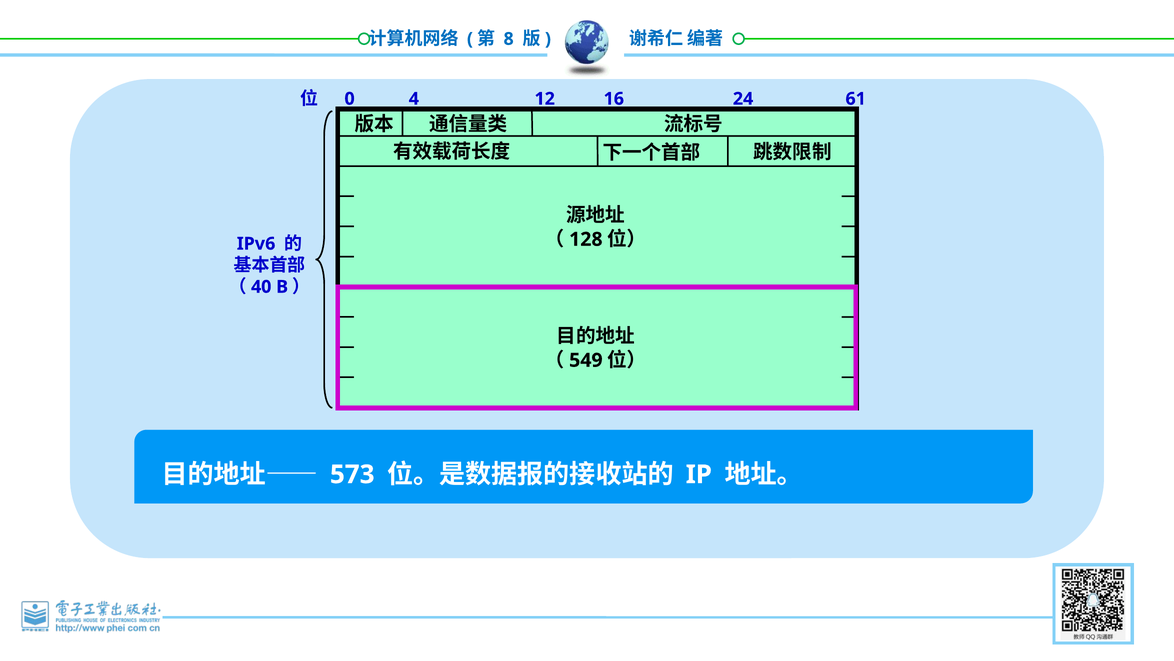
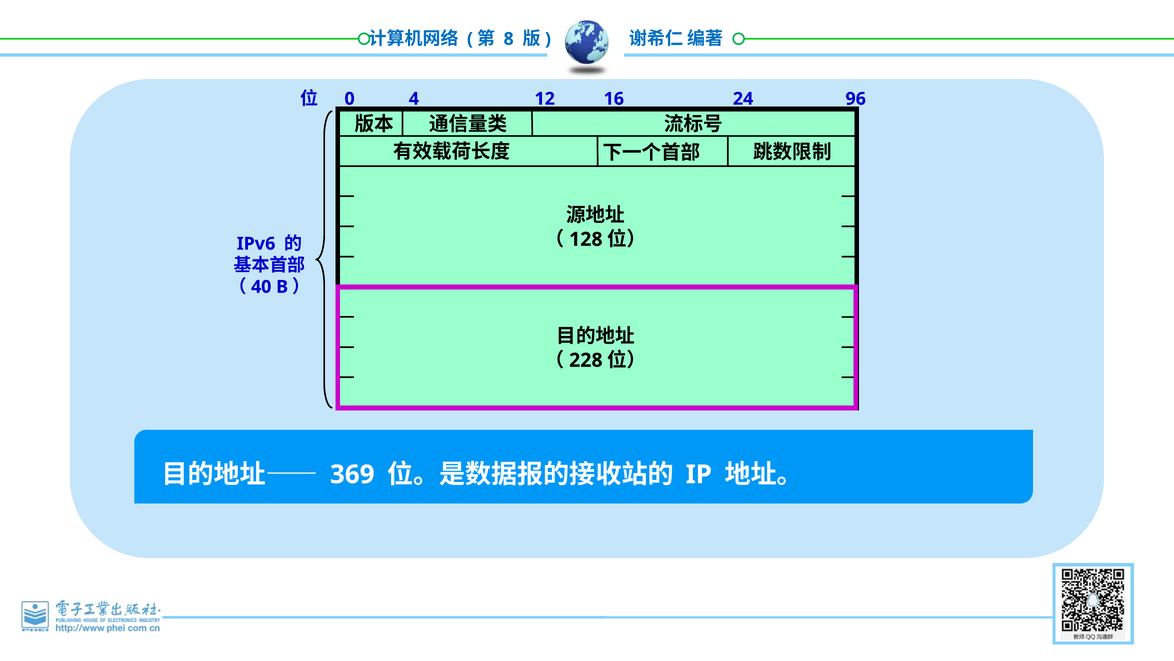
61: 61 -> 96 (856, 99)
549: 549 -> 228 (586, 360)
573: 573 -> 369 (352, 474)
